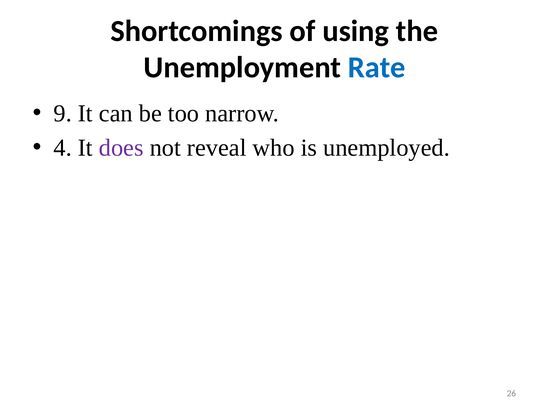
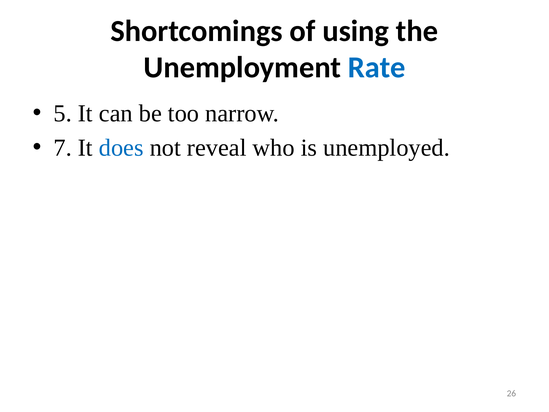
9: 9 -> 5 (63, 113)
4: 4 -> 7 (63, 148)
does colour: purple -> blue (121, 148)
